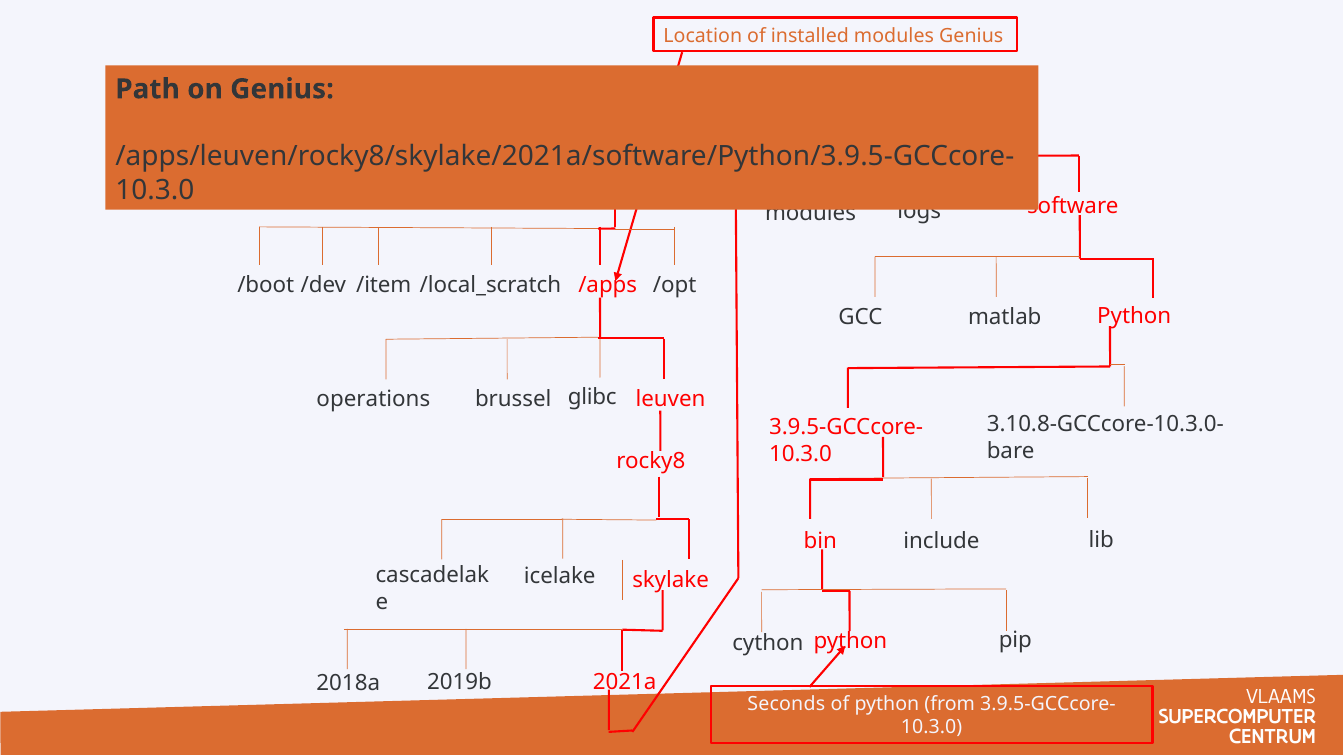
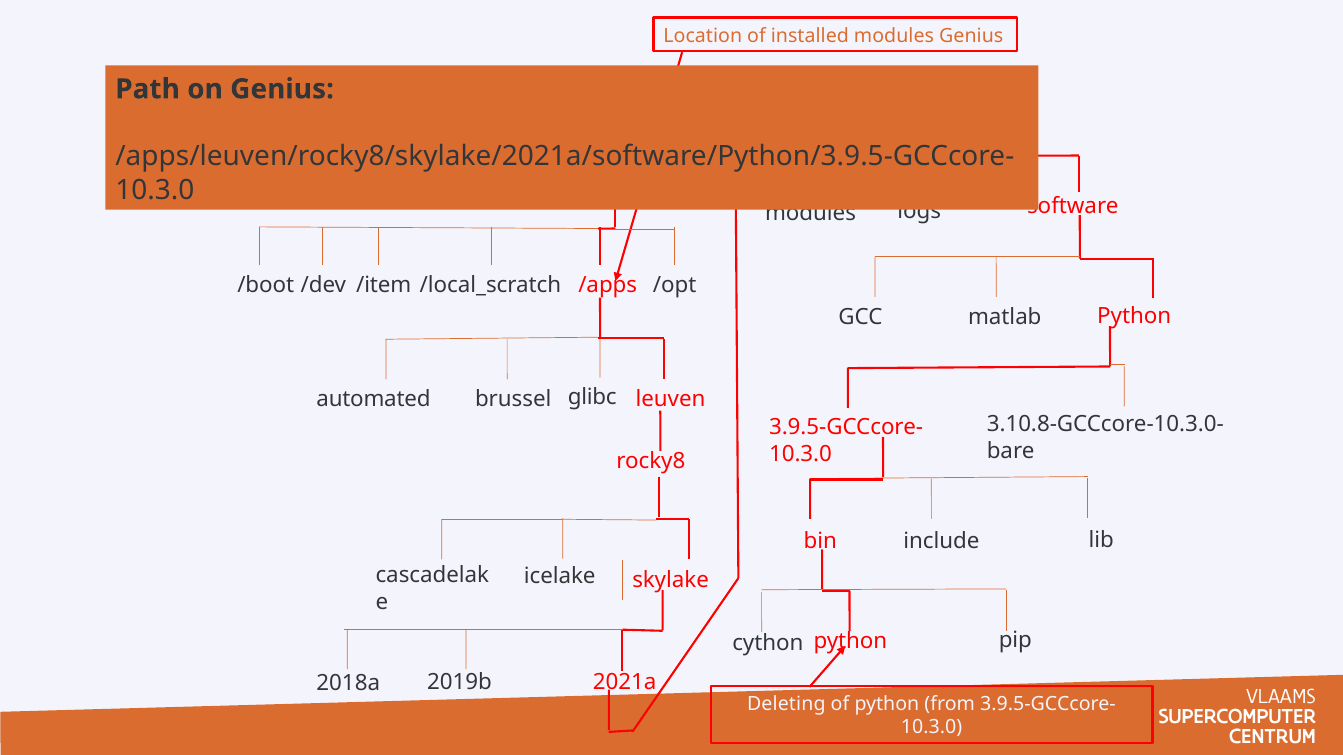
operations: operations -> automated (373, 400)
Seconds: Seconds -> Deleting (786, 704)
